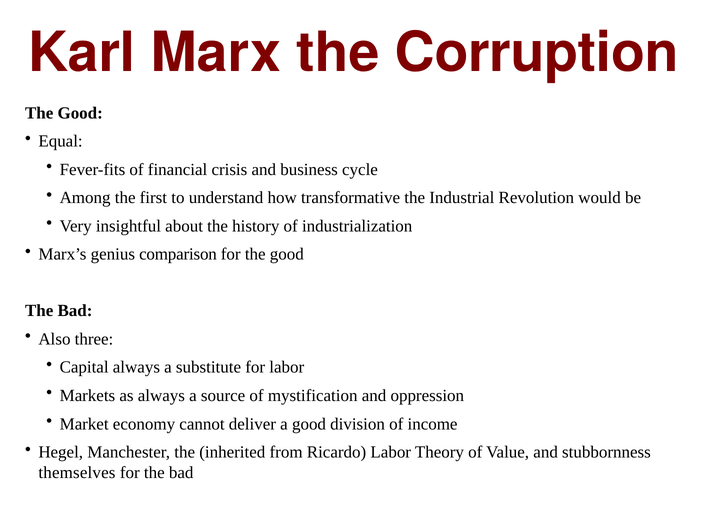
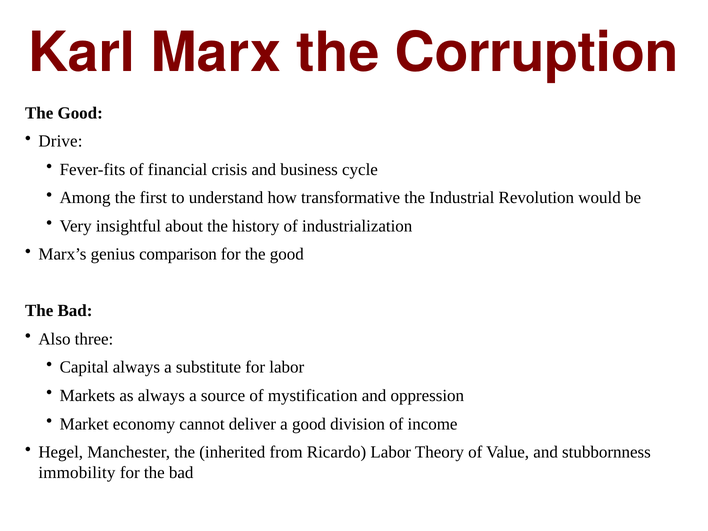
Equal: Equal -> Drive (60, 141)
themselves: themselves -> immobility (77, 473)
